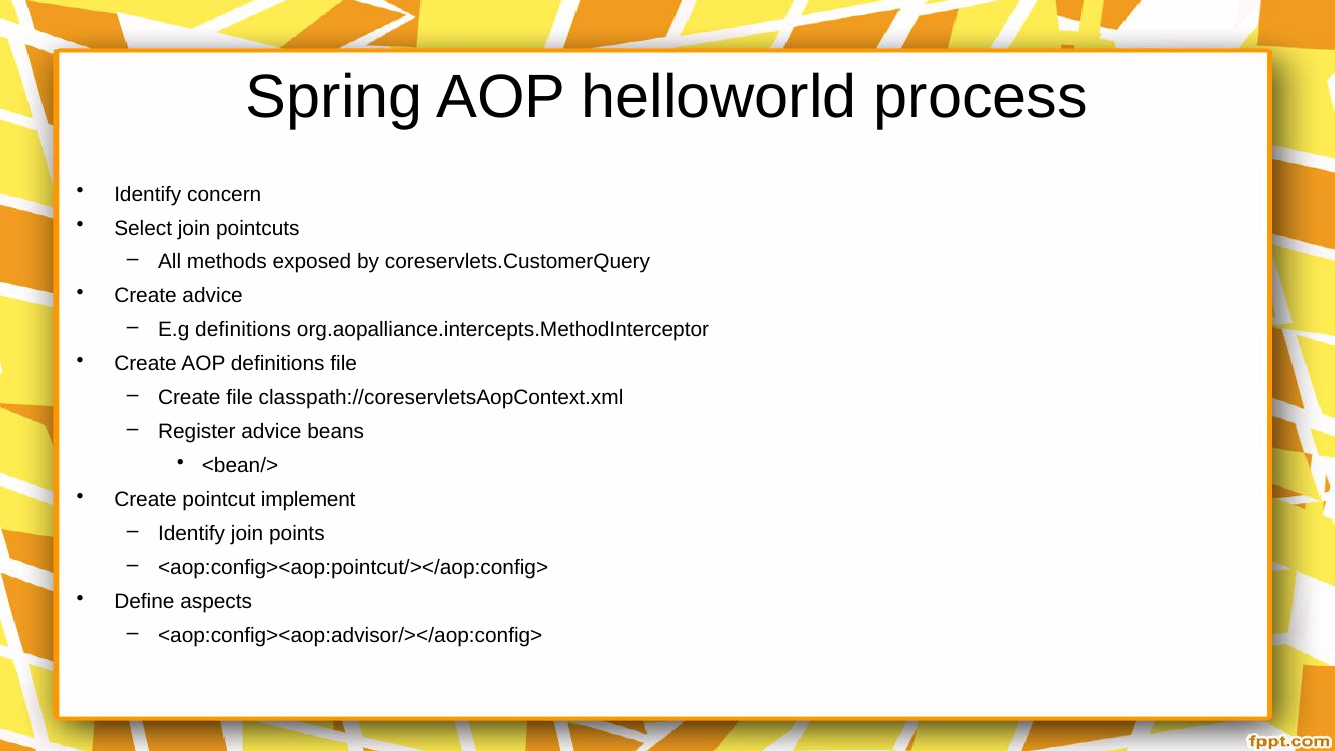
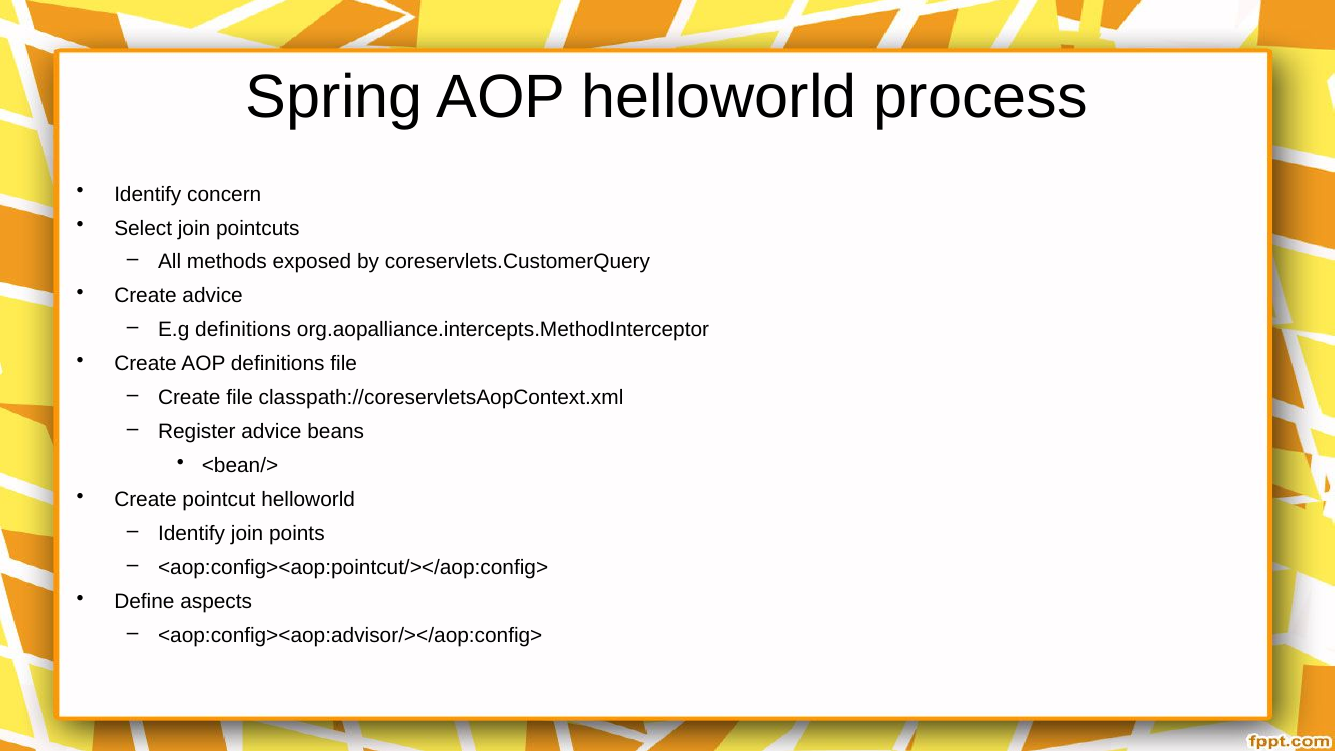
pointcut implement: implement -> helloworld (308, 500)
